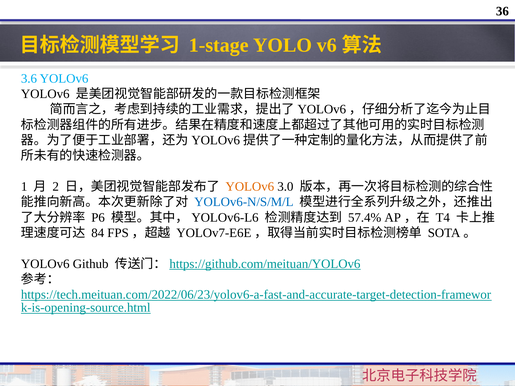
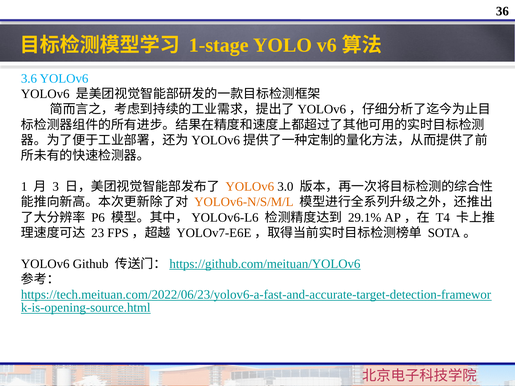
2: 2 -> 3 (56, 187)
YOLOv6-N/S/M/L colour: blue -> orange (244, 202)
57.4%: 57.4% -> 29.1% (365, 218)
84: 84 -> 23 (98, 233)
